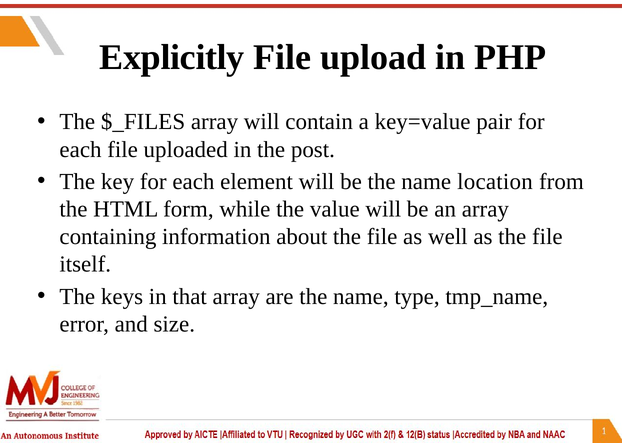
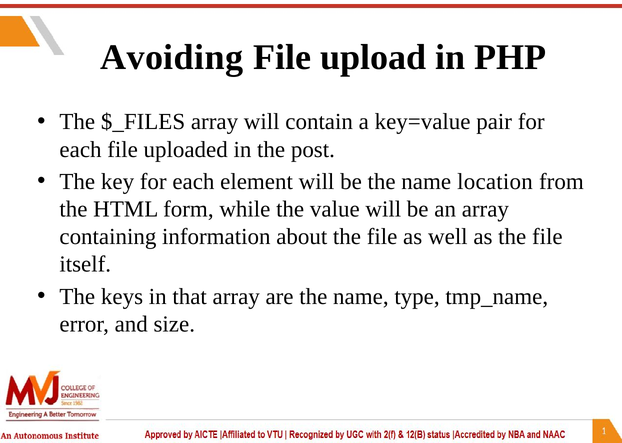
Explicitly: Explicitly -> Avoiding (172, 57)
